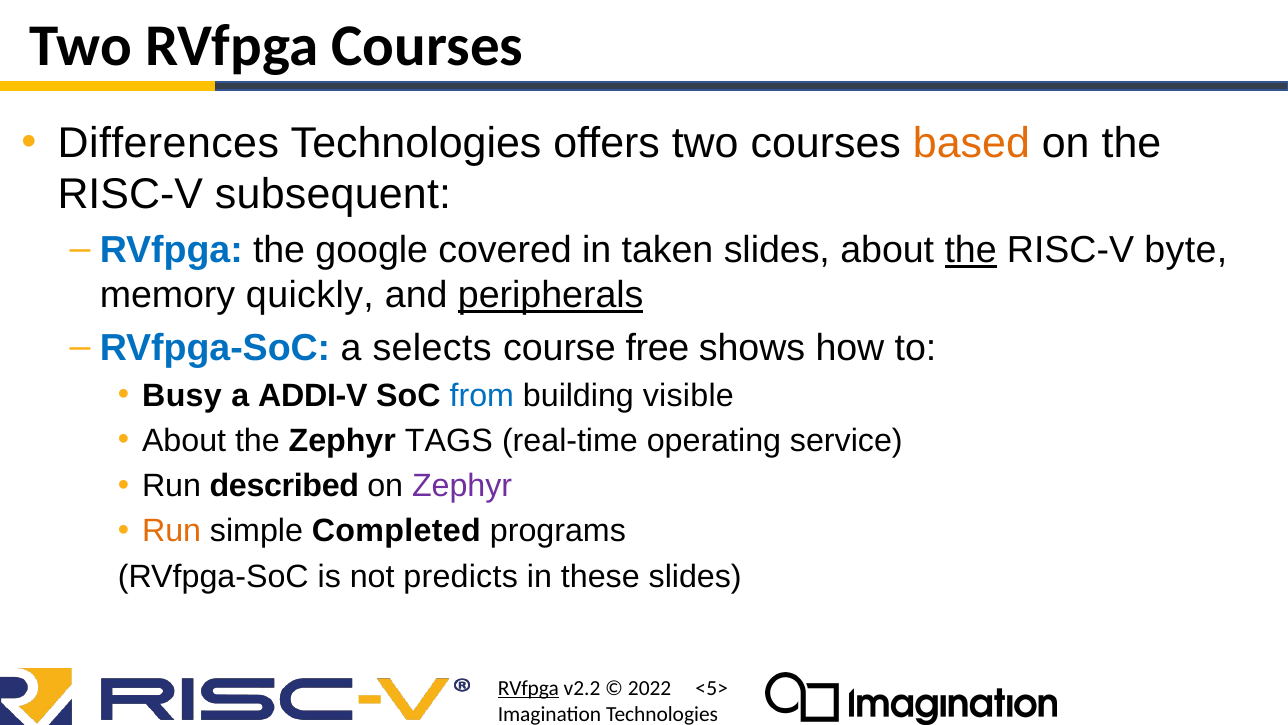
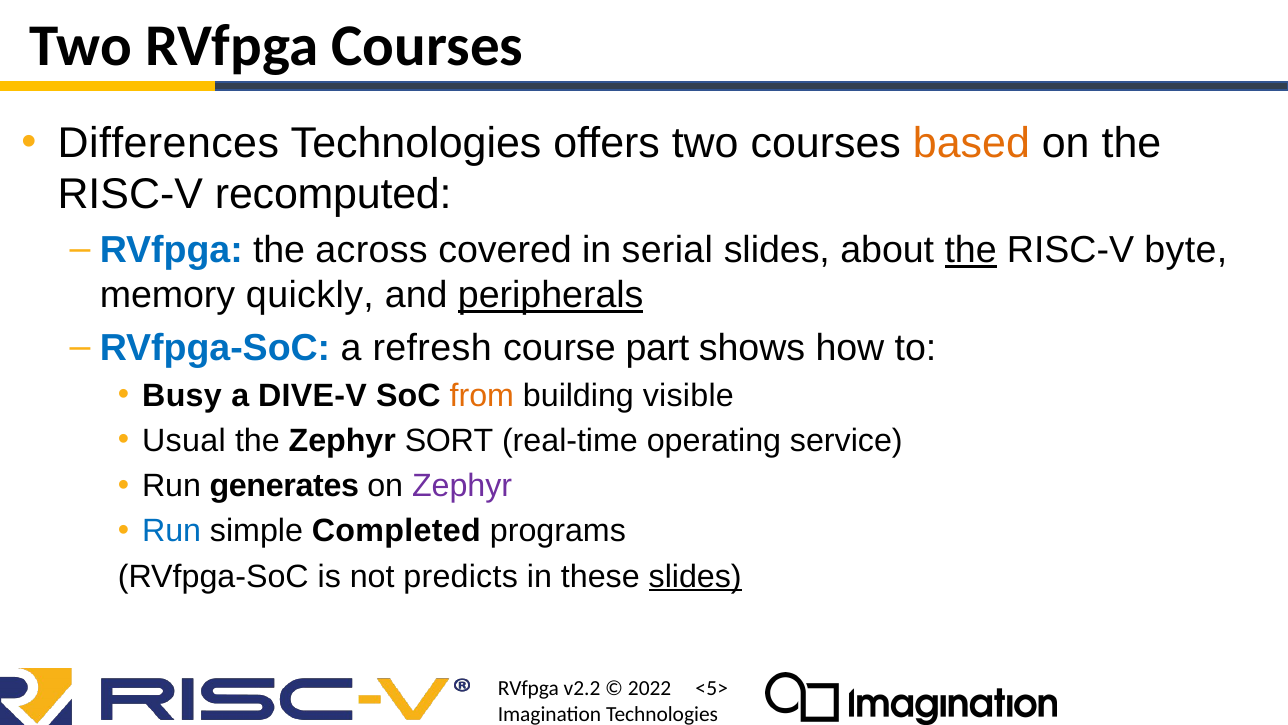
subsequent: subsequent -> recomputed (333, 195)
google: google -> across (372, 250)
taken: taken -> serial (667, 250)
selects: selects -> refresh (432, 348)
free: free -> part (657, 348)
ADDI-V: ADDI-V -> DIVE-V (313, 396)
from colour: blue -> orange (482, 396)
About: About -> Usual (184, 441)
TAGS: TAGS -> SORT (449, 441)
described: described -> generates (284, 486)
Run colour: orange -> blue (172, 531)
slides underline: none -> present (695, 576)
RVfpga underline: present -> none (528, 688)
